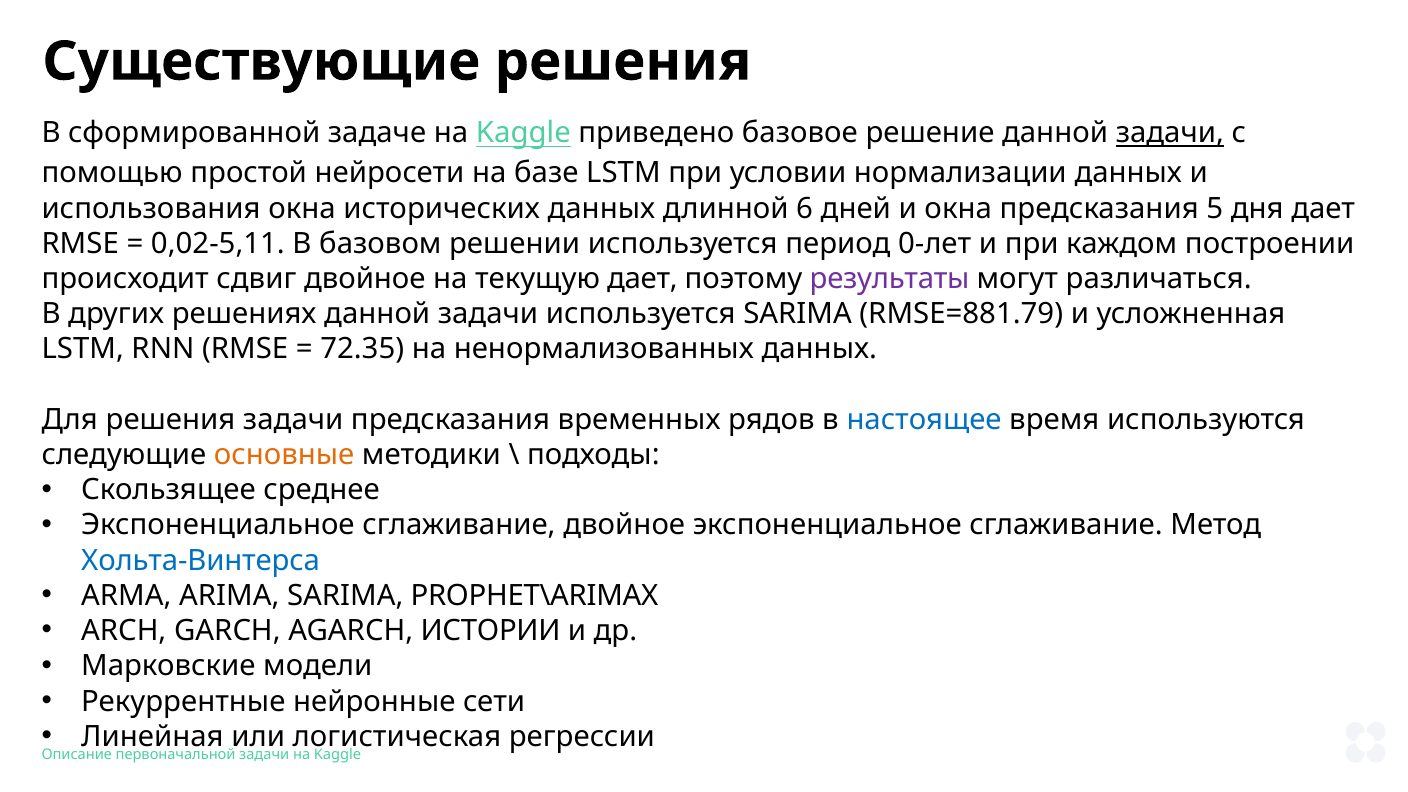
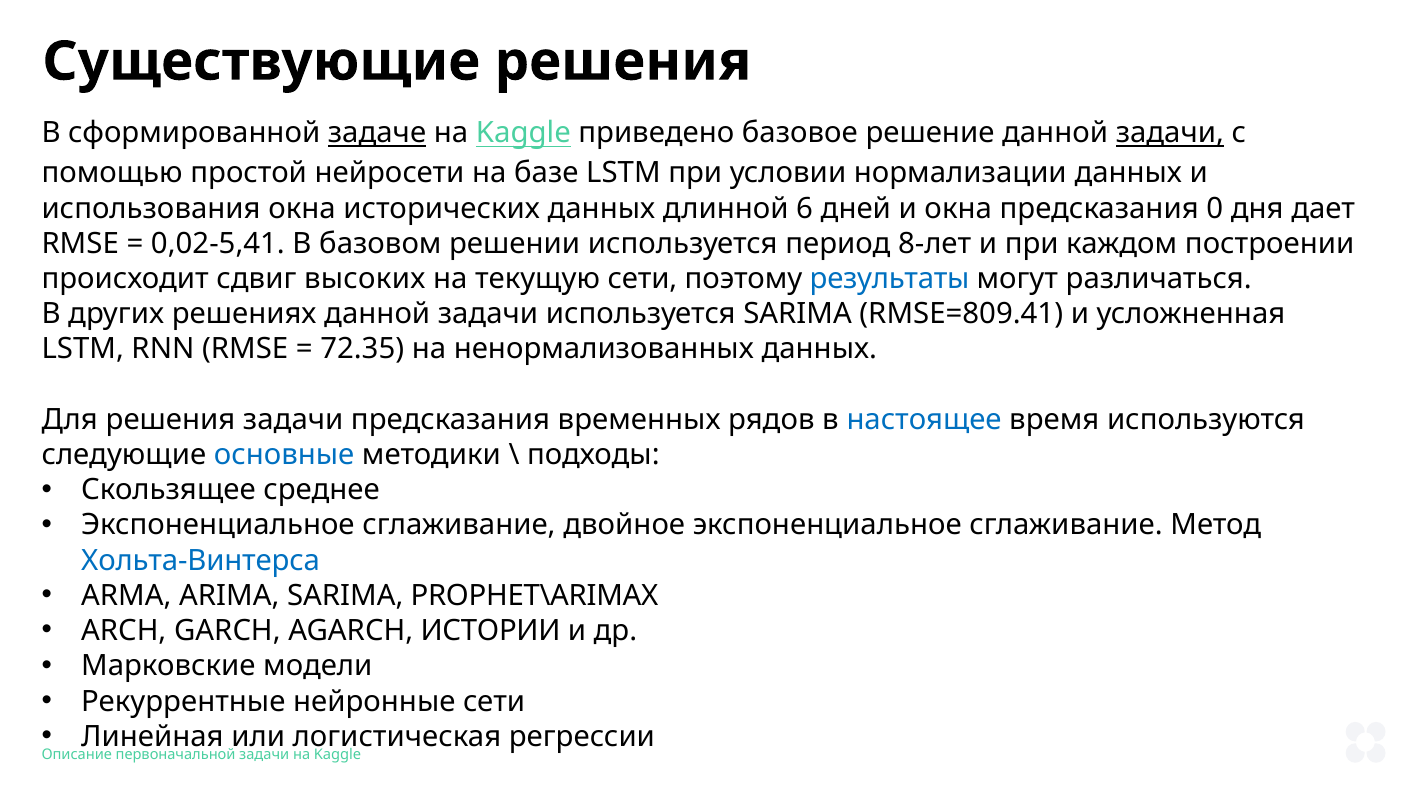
задаче underline: none -> present (377, 133)
5: 5 -> 0 (1215, 208)
0,02-5,11: 0,02-5,11 -> 0,02-5,41 (218, 244)
0-лет: 0-лет -> 8-лет (935, 244)
сдвиг двойное: двойное -> высоких (365, 279)
текущую дает: дает -> сети (642, 279)
результаты colour: purple -> blue (890, 279)
RMSE=881.79: RMSE=881.79 -> RMSE=809.41 (961, 314)
основные colour: orange -> blue (284, 455)
